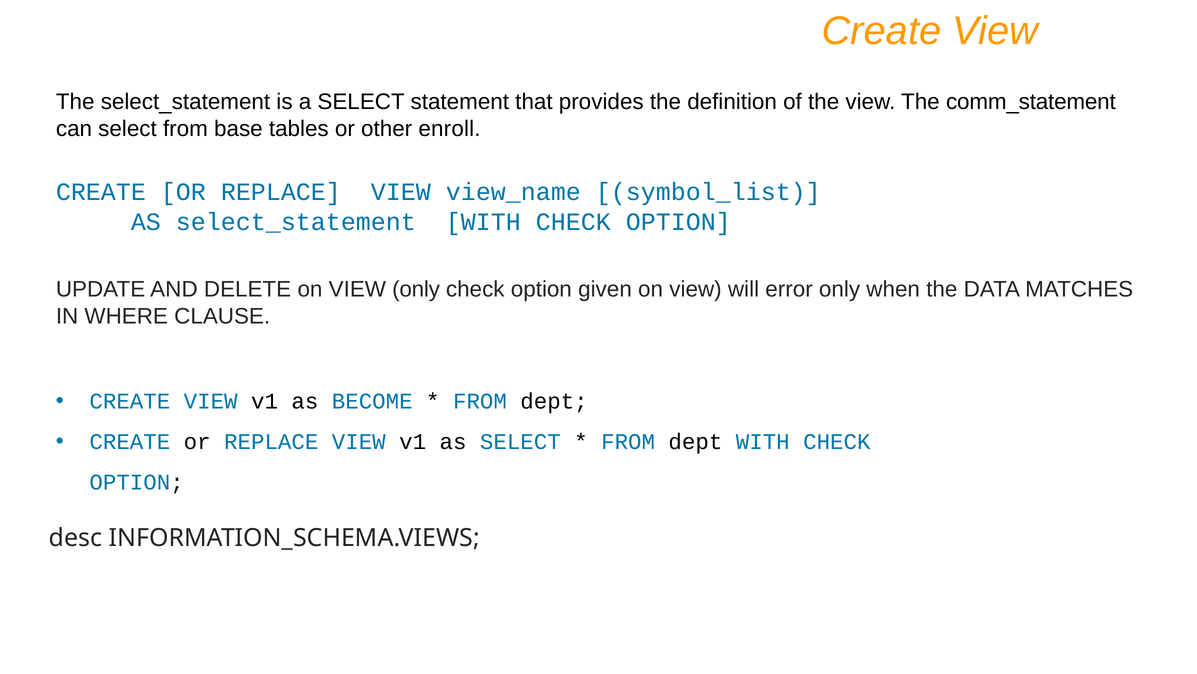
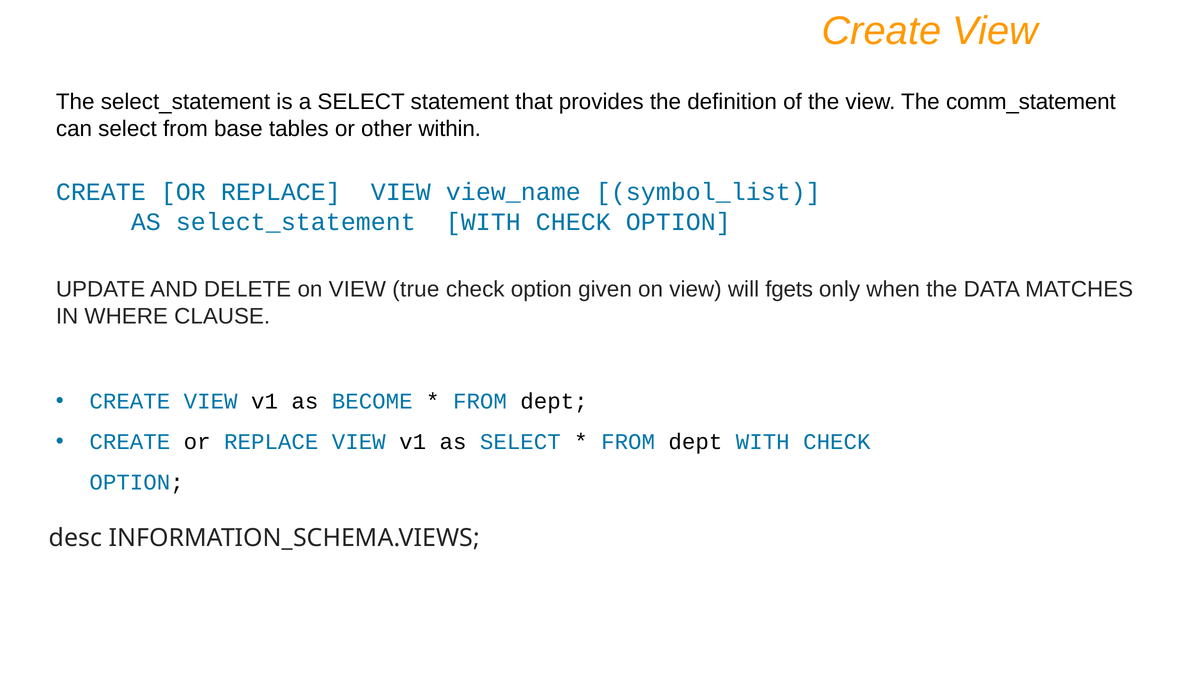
enroll: enroll -> within (450, 129)
VIEW only: only -> true (416, 289)
error: error -> fgets (789, 289)
